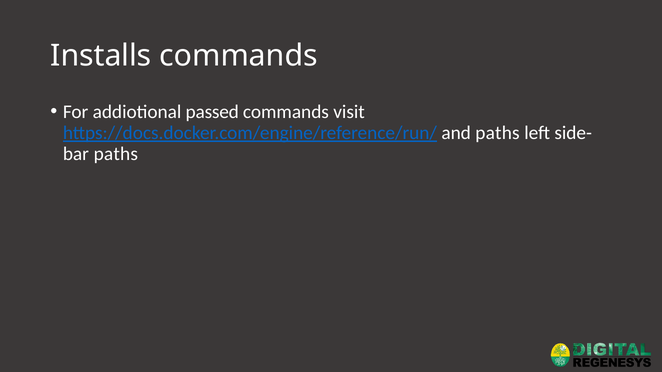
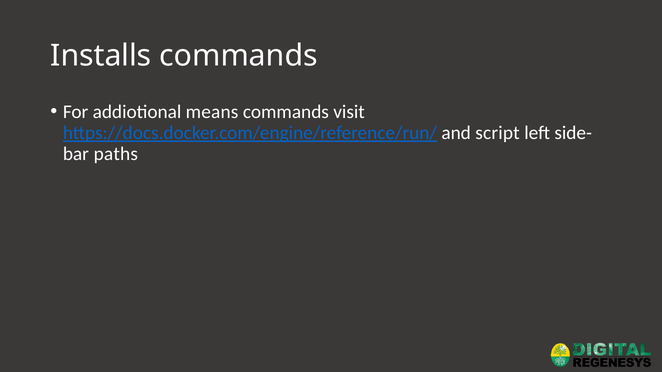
passed: passed -> means (212, 112)
and paths: paths -> script (497, 133)
